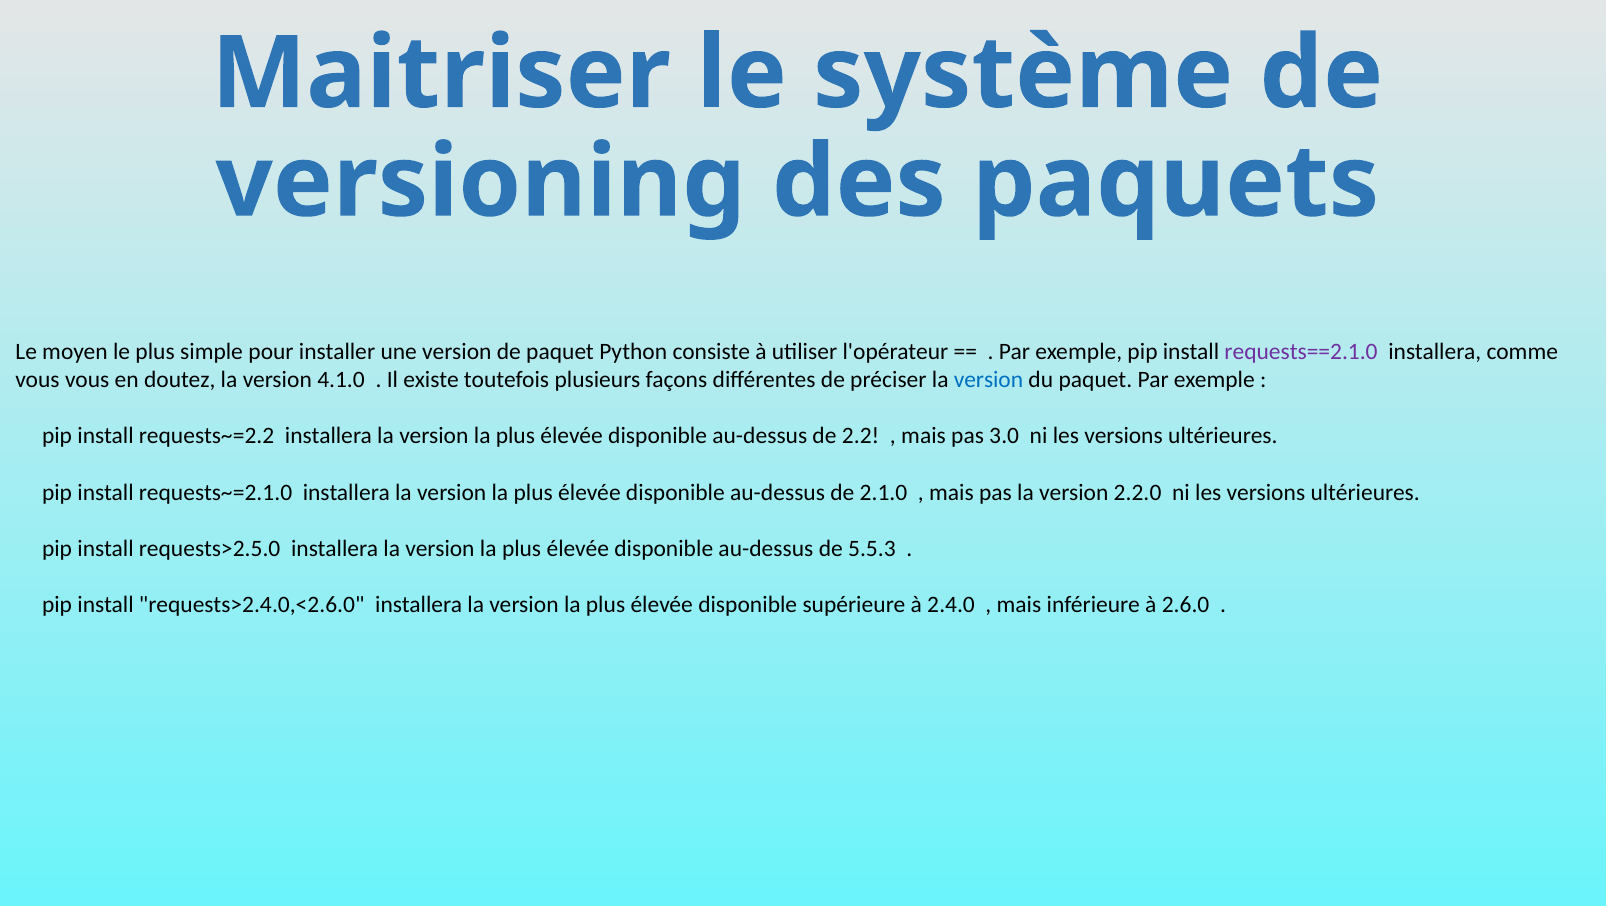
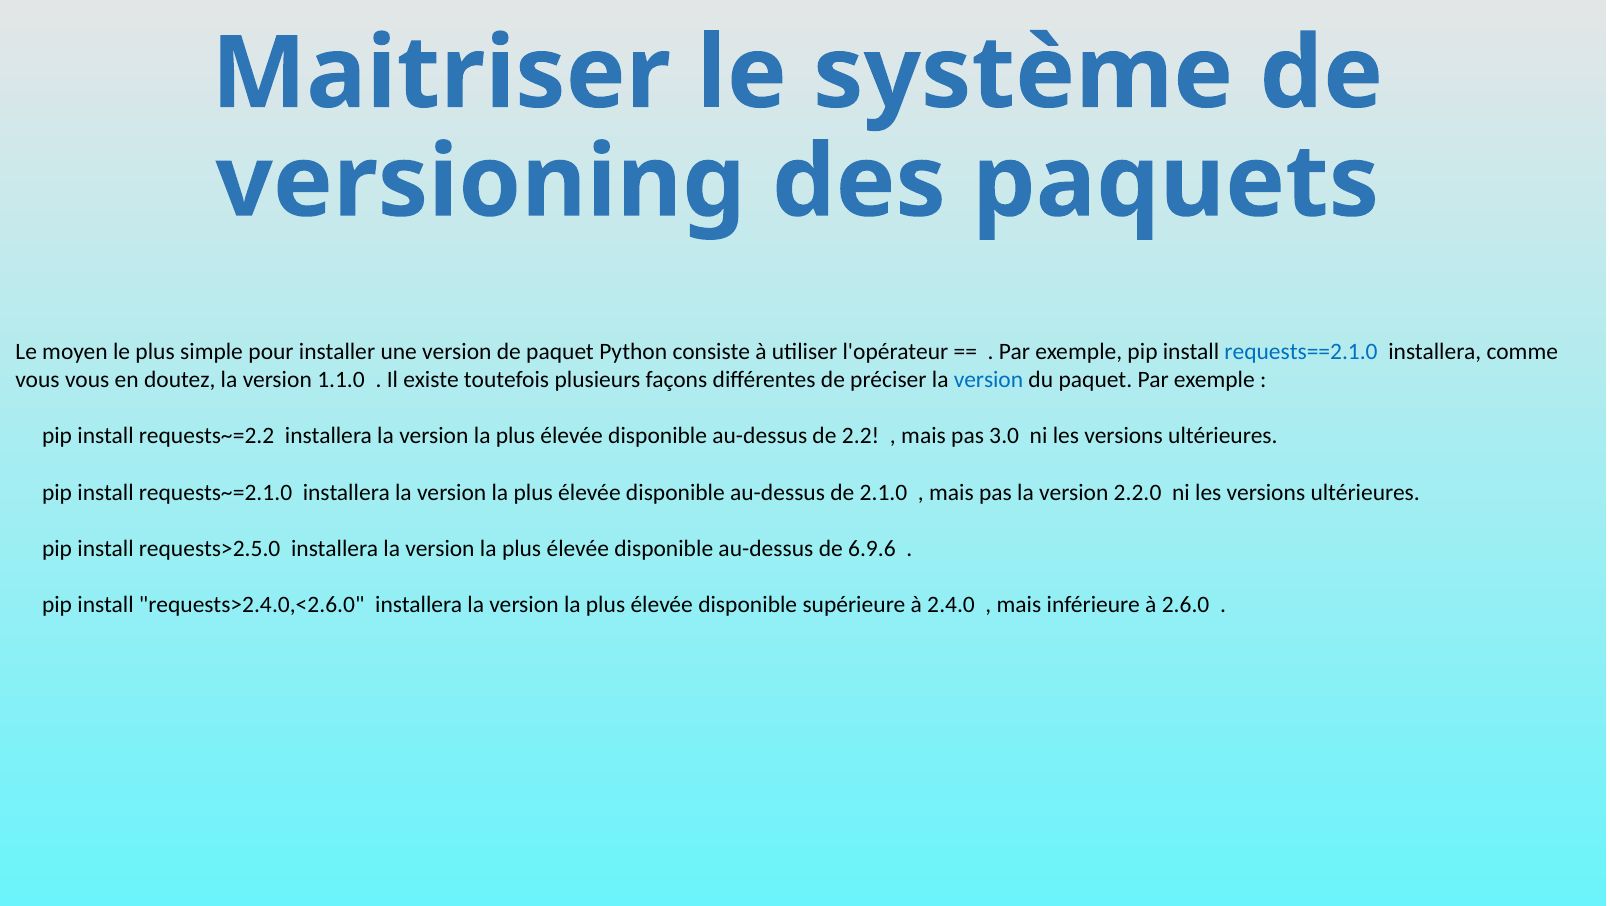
requests==2.1.0 colour: purple -> blue (1301, 351)
4.1.0: 4.1.0 -> 1.1.0 (341, 379)
5.5.3: 5.5.3 -> 6.9.6 (872, 549)
